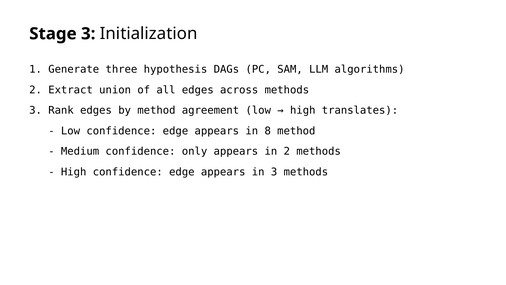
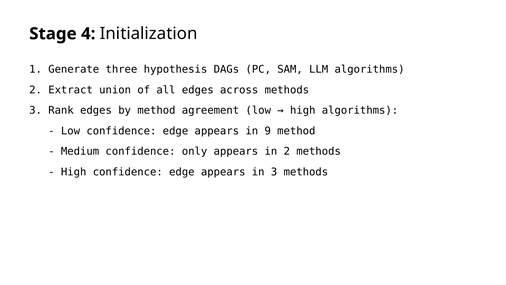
Stage 3: 3 -> 4 (88, 34)
high translates: translates -> algorithms (360, 110)
8: 8 -> 9 (268, 131)
